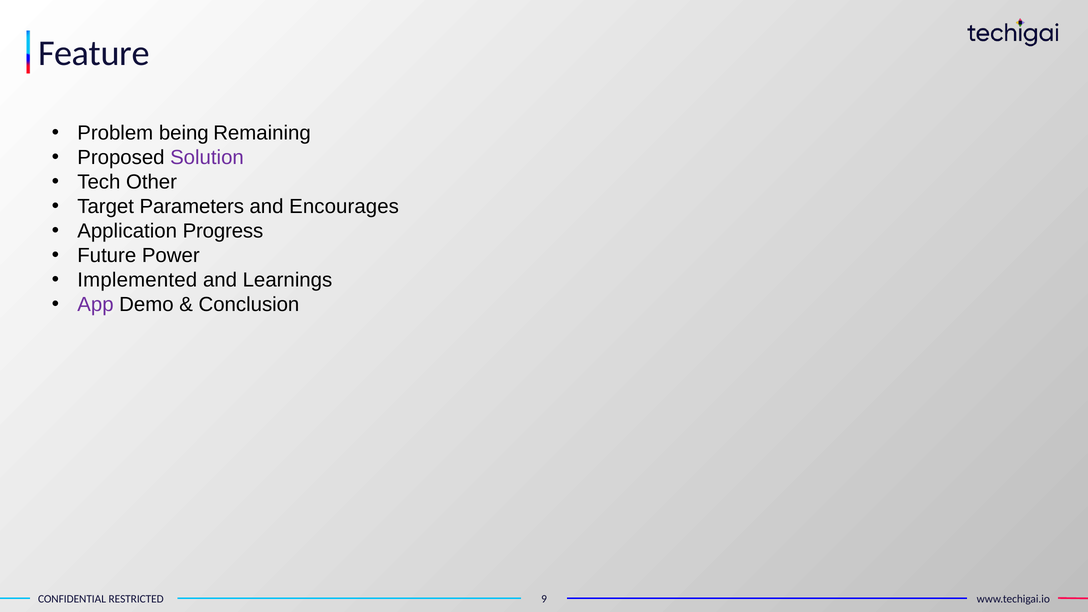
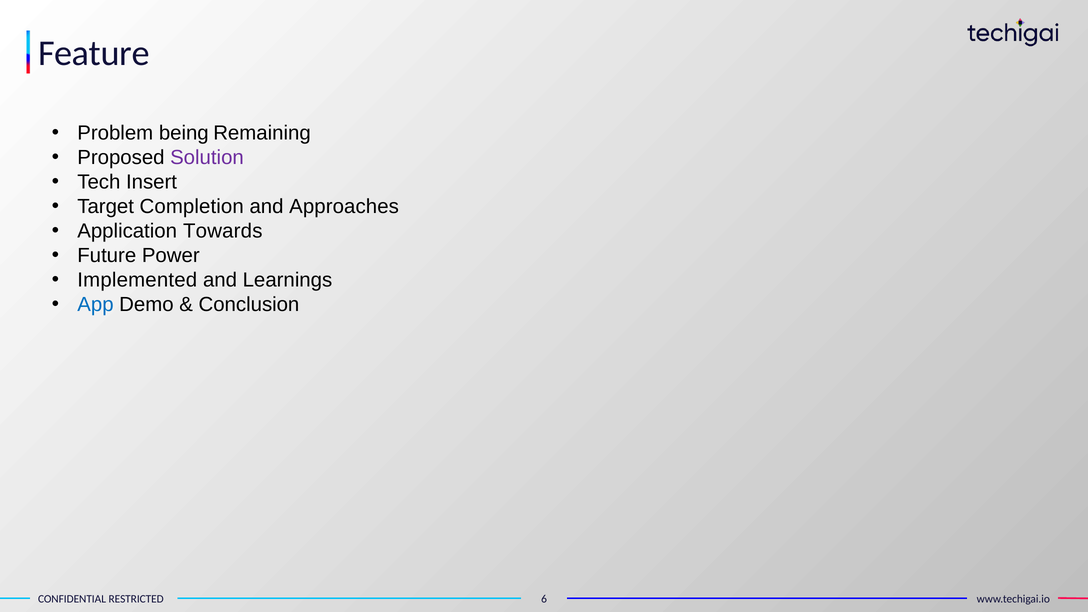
Other: Other -> Insert (152, 182)
Parameters: Parameters -> Completion (192, 207)
Encourages: Encourages -> Approaches (344, 207)
Progress: Progress -> Towards (223, 231)
App colour: purple -> blue (95, 304)
9: 9 -> 6 (544, 599)
